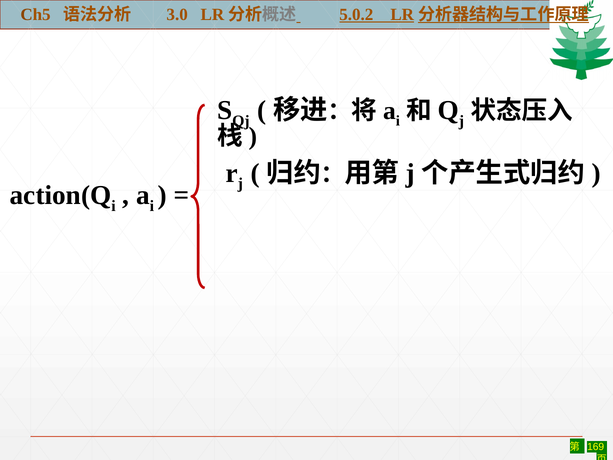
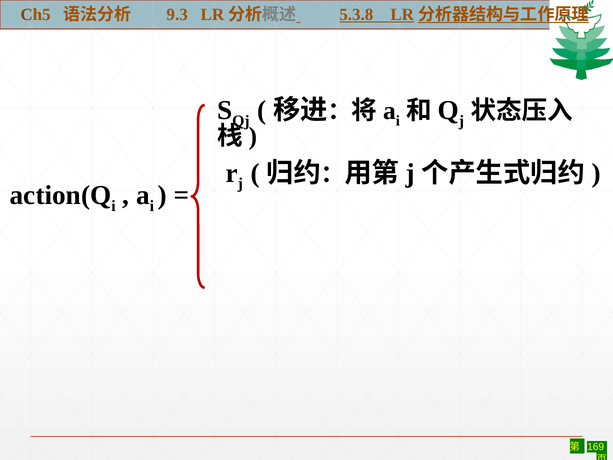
3.0: 3.0 -> 9.3 (177, 14)
5.0.2: 5.0.2 -> 5.3.8 (356, 14)
